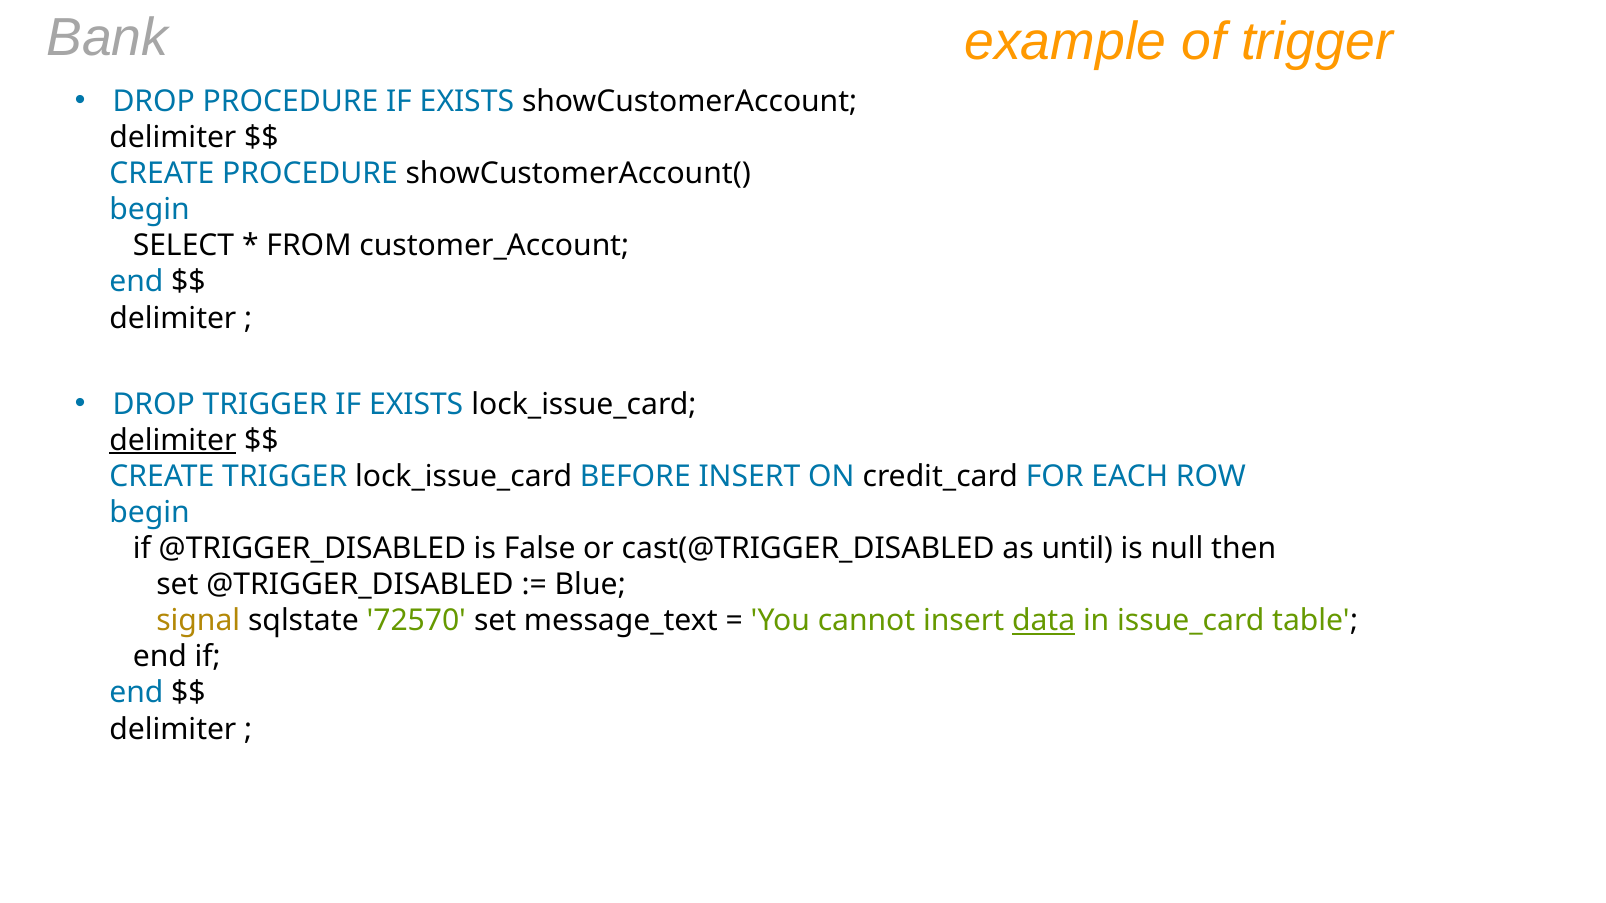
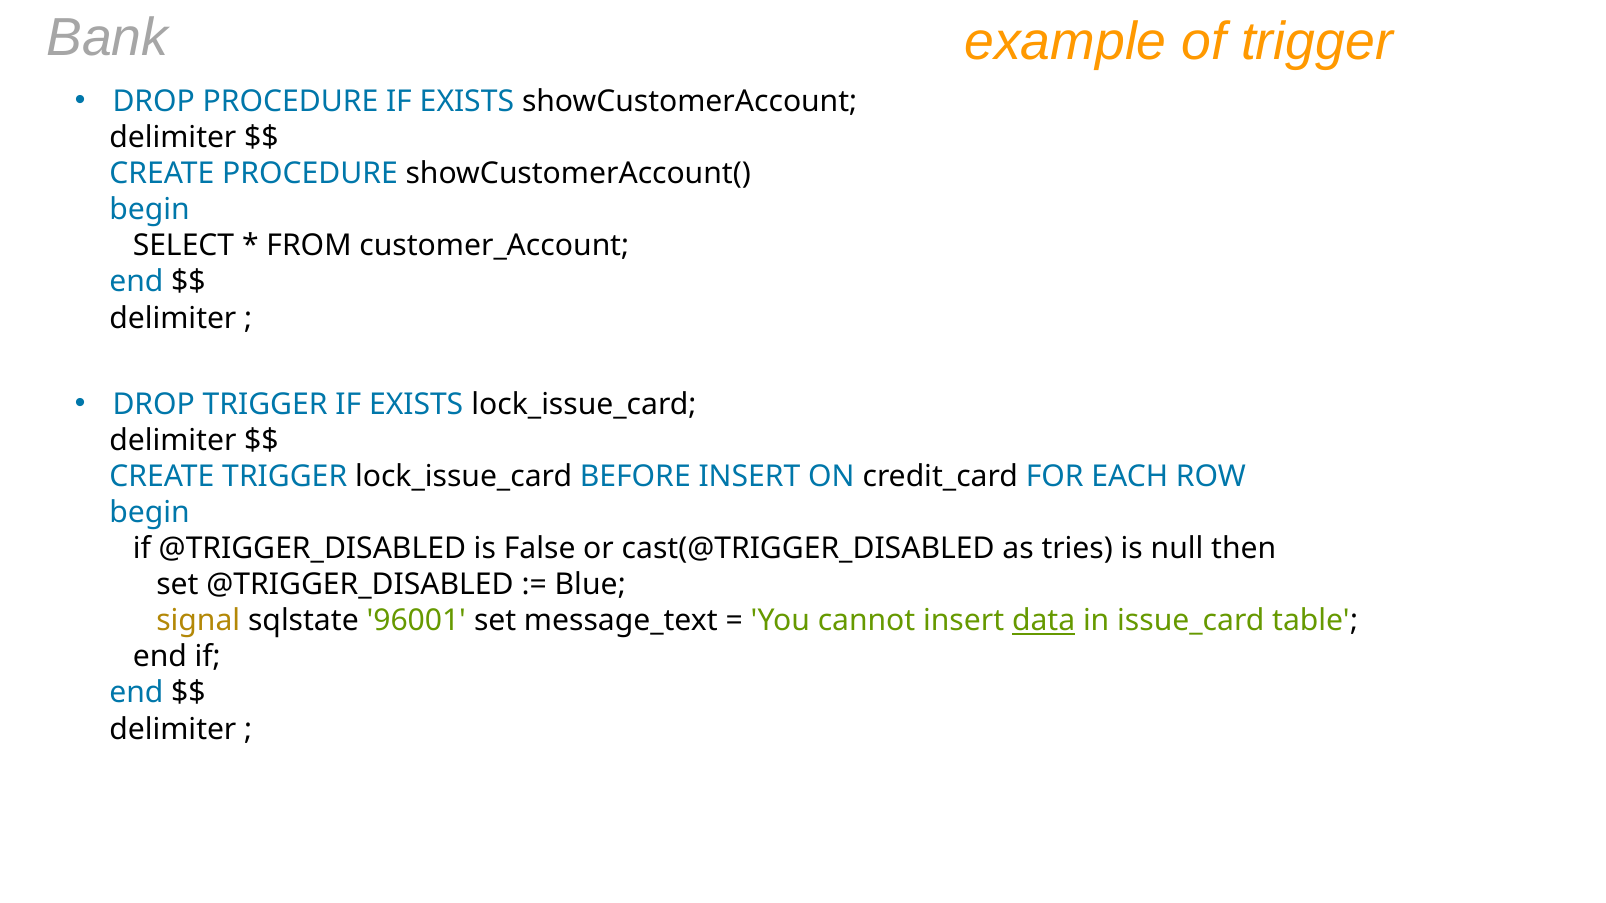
delimiter underline: present -> none (173, 440)
until: until -> tries (1077, 549)
72570: 72570 -> 96001 (416, 621)
